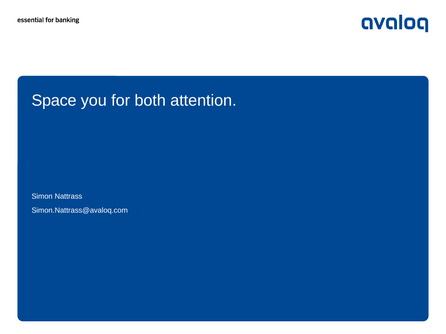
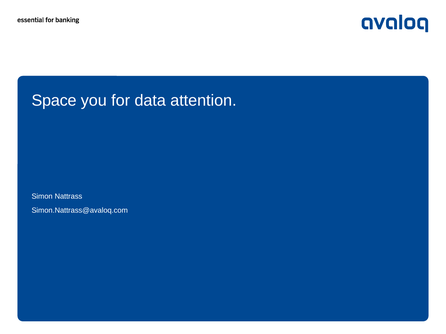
both: both -> data (150, 101)
